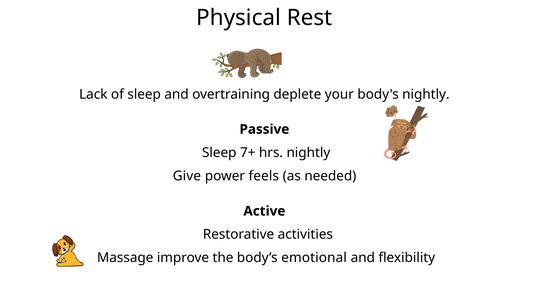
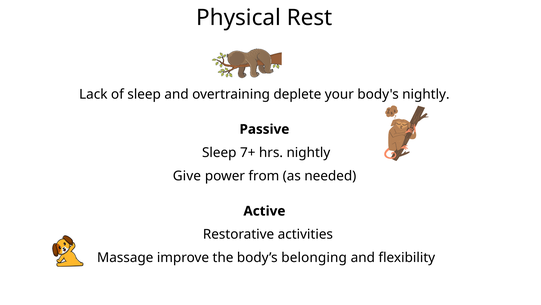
feels: feels -> from (264, 176)
emotional: emotional -> belonging (314, 257)
